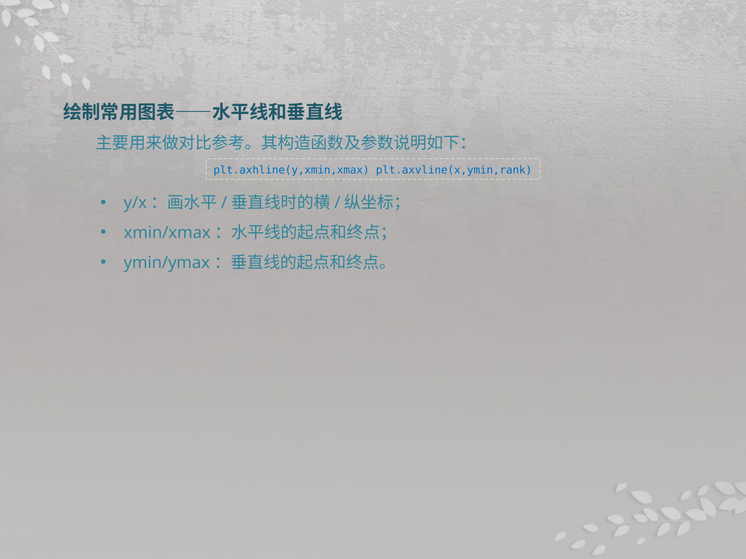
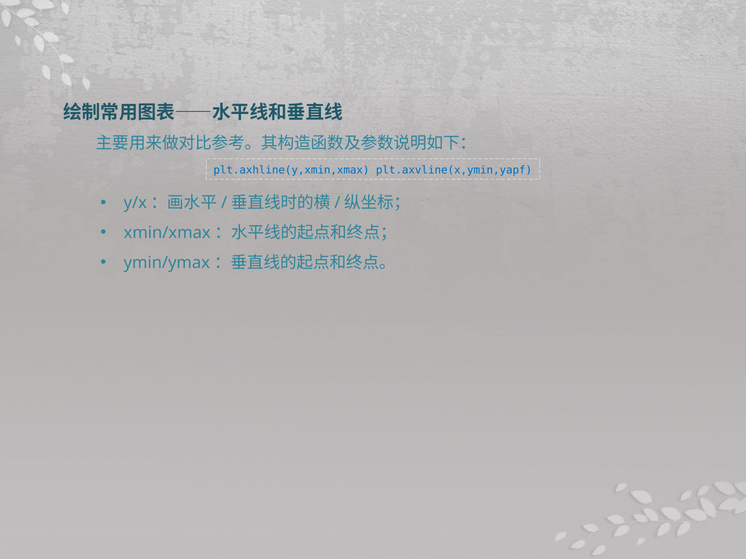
plt.axvline(x,ymin,rank: plt.axvline(x,ymin,rank -> plt.axvline(x,ymin,yapf (454, 170)
